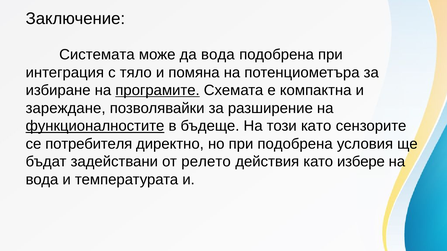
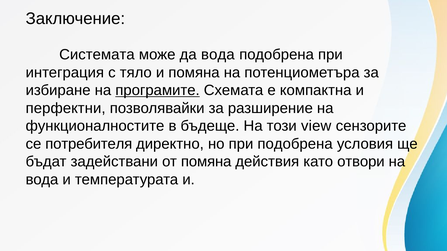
зареждане: зареждане -> перфектни (66, 108)
функционалностите underline: present -> none (95, 126)
този като: като -> view (316, 126)
от релето: релето -> помяна (206, 162)
избере: избере -> отвори (361, 162)
